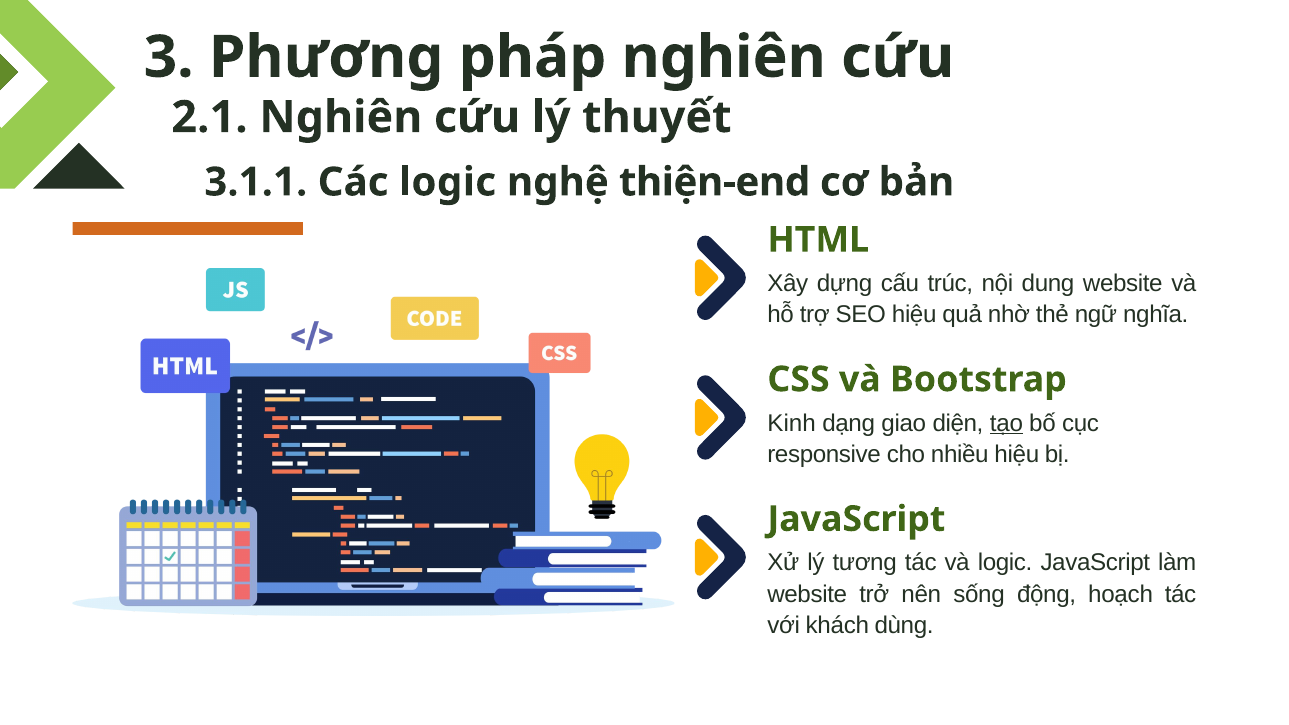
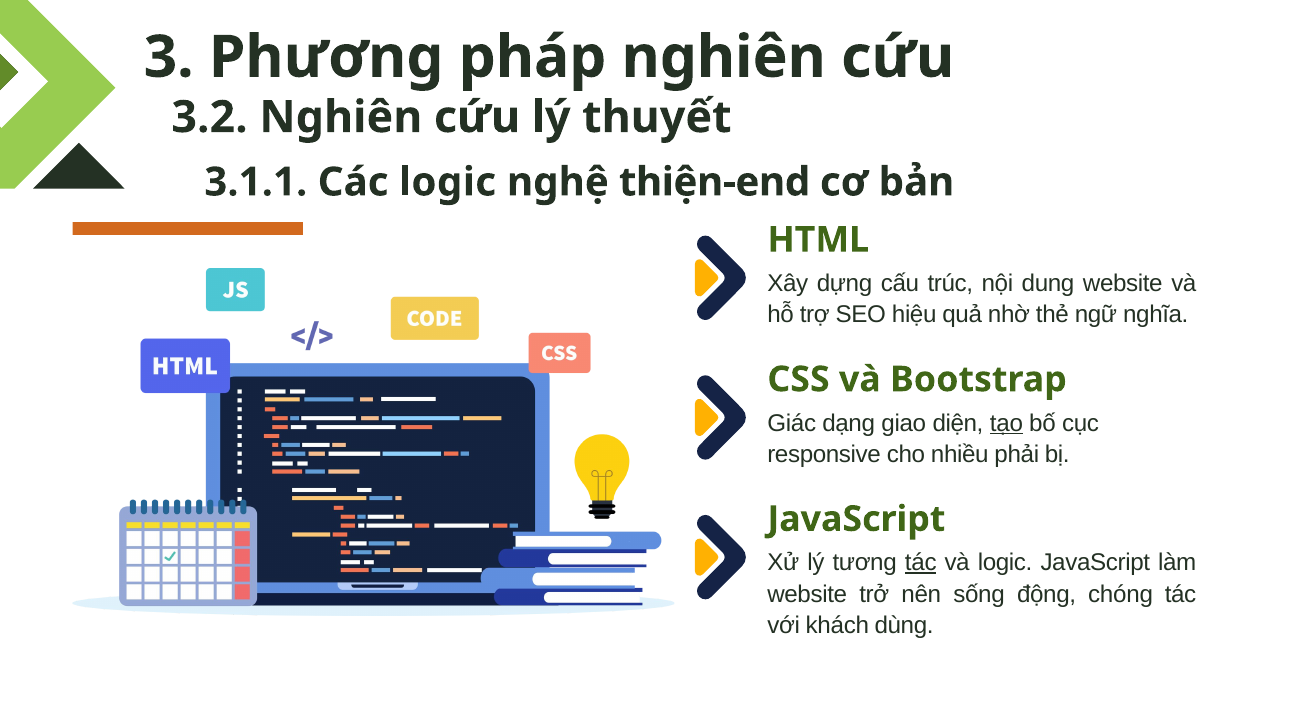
2.1: 2.1 -> 3.2 (210, 117)
Kinh: Kinh -> Giác (792, 423)
nhiều hiệu: hiệu -> phải (1017, 454)
tác underline: none -> present (921, 563)
hoạch: hoạch -> chóng (1121, 594)
